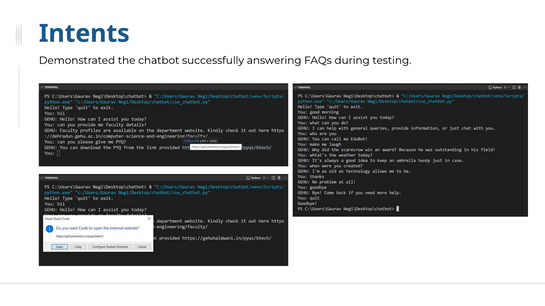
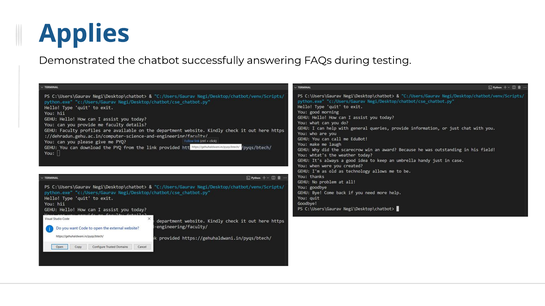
Intents: Intents -> Applies (84, 34)
